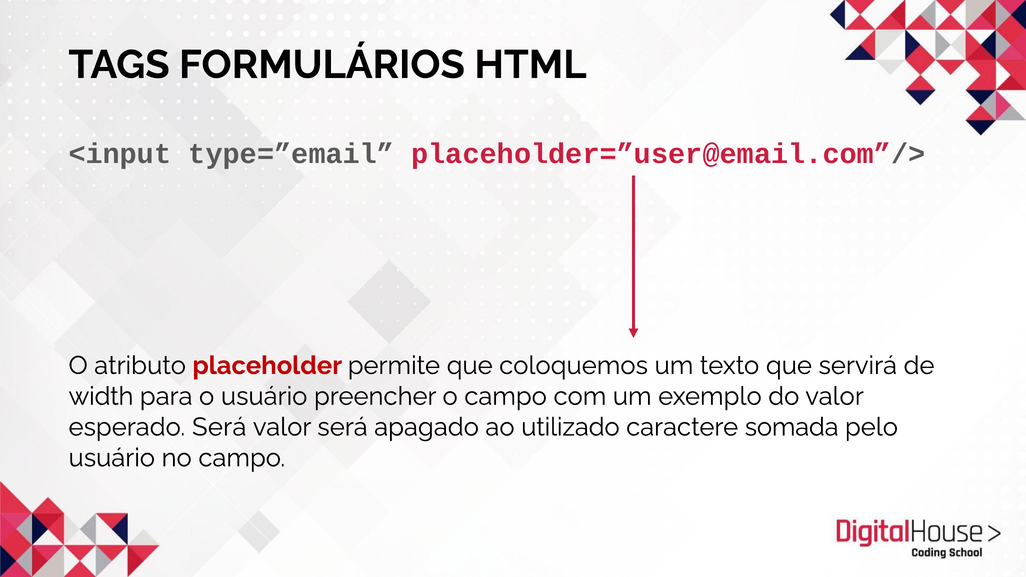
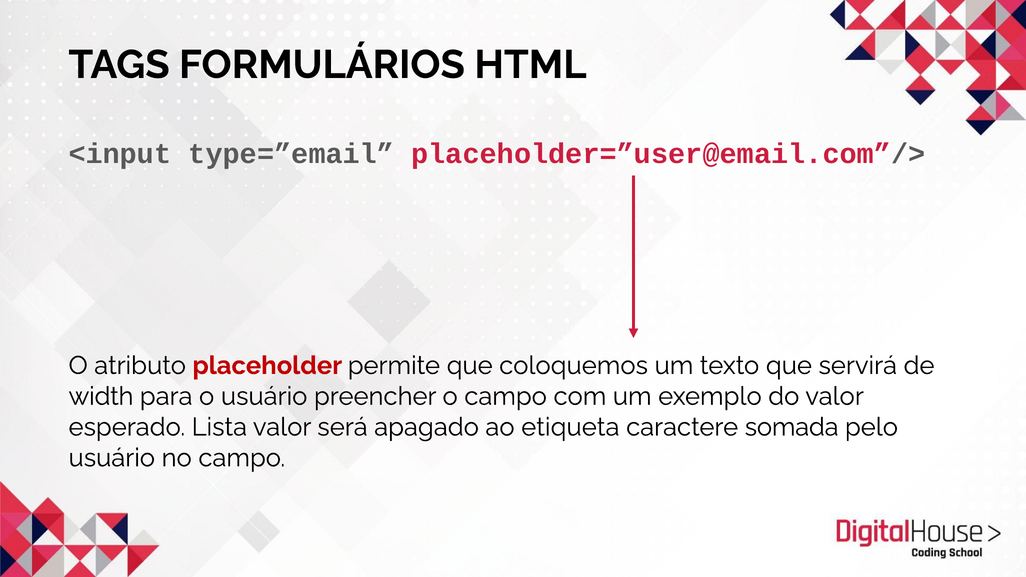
esperado Será: Será -> Lista (219, 427)
utilizado: utilizado -> etiqueta (570, 427)
